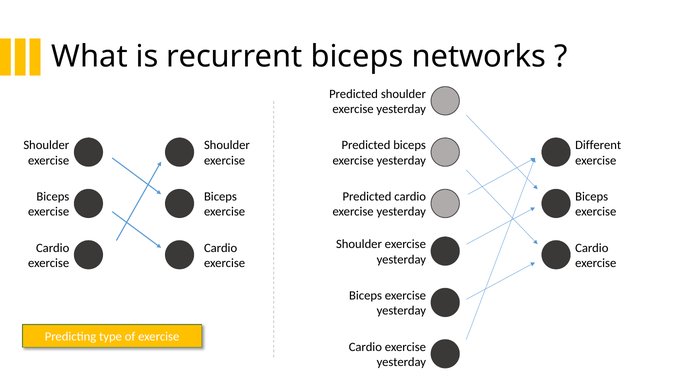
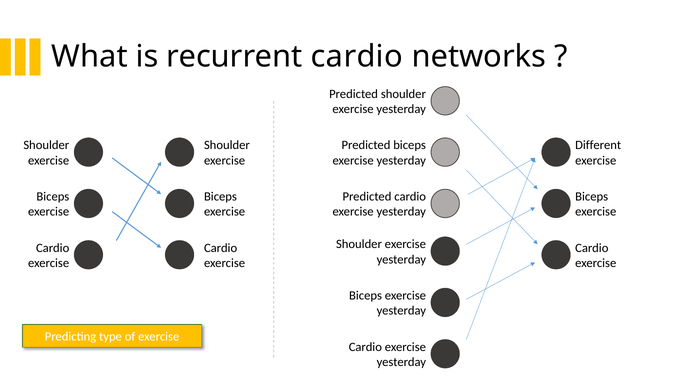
recurrent biceps: biceps -> cardio (357, 57)
